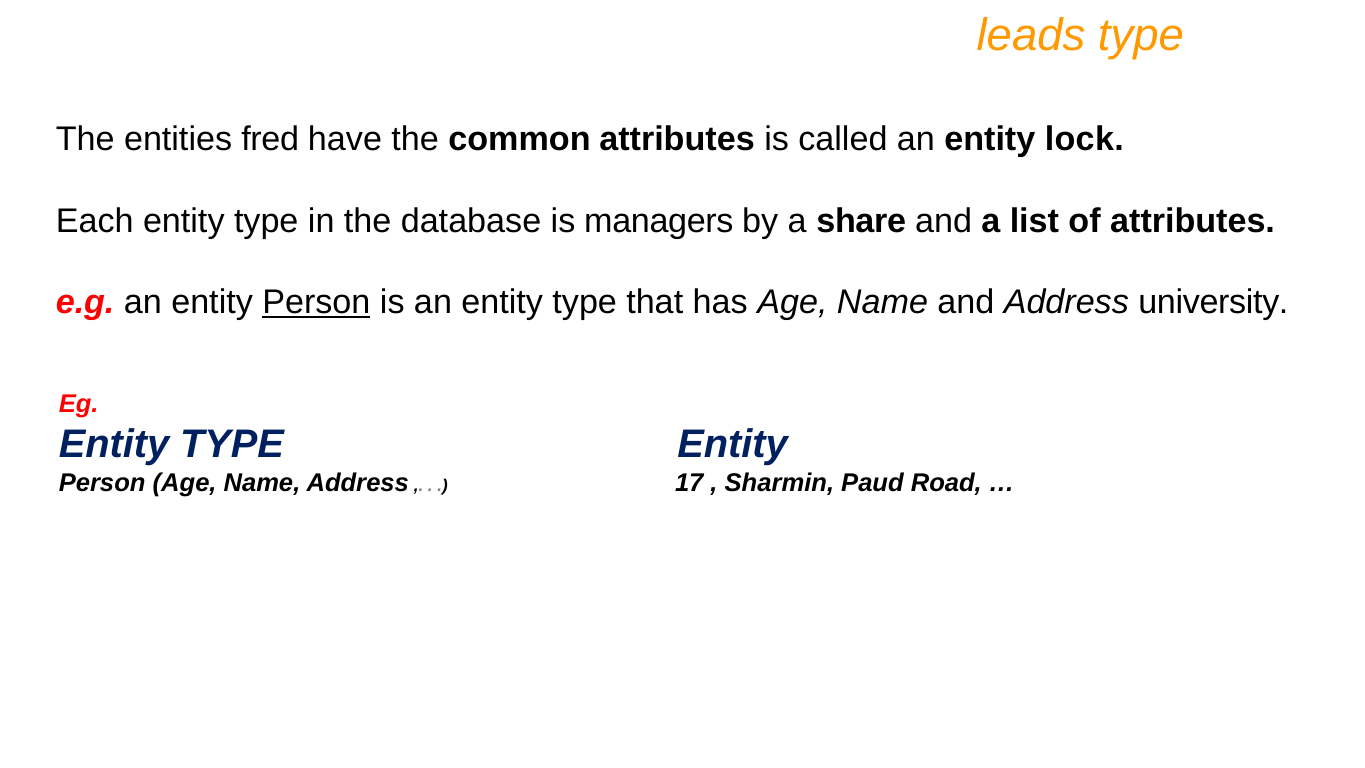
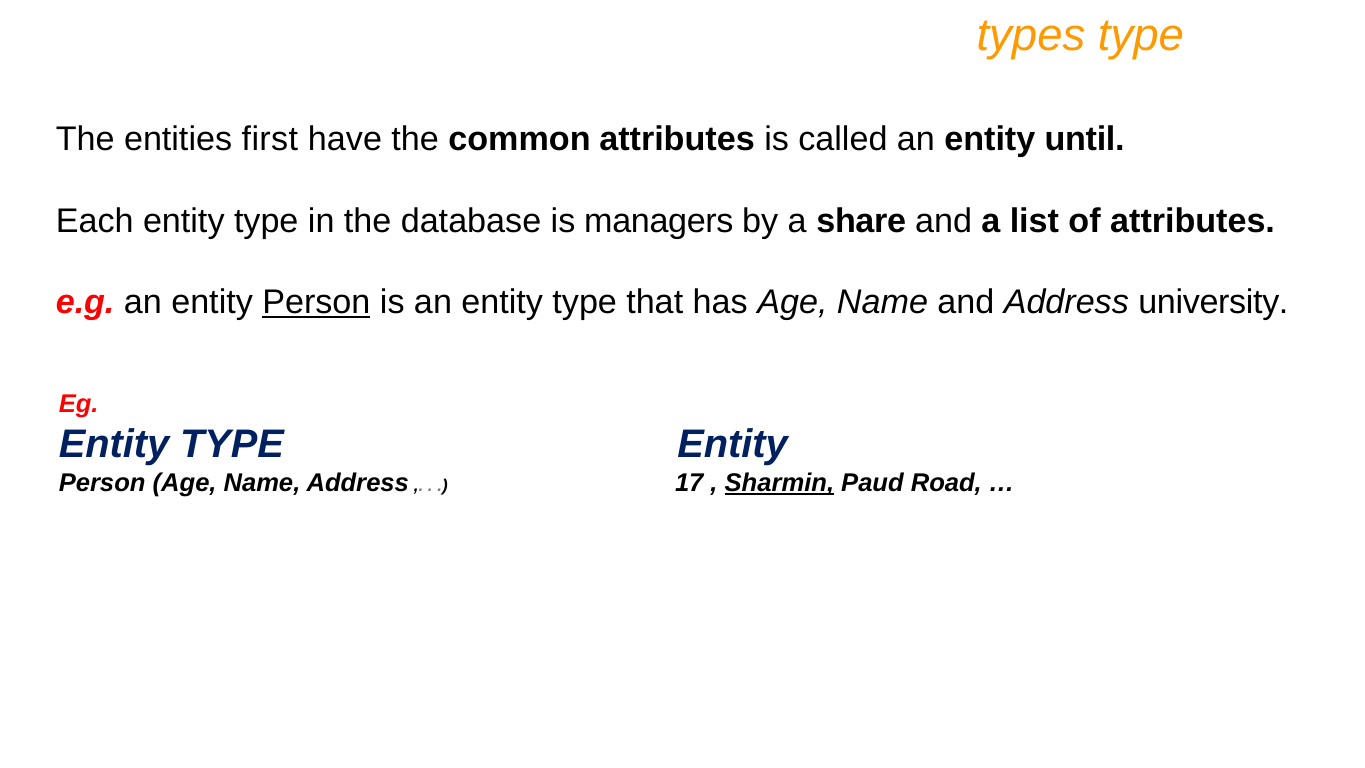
leads: leads -> types (1031, 36)
fred: fred -> first (270, 139)
lock: lock -> until (1085, 139)
Sharmin underline: none -> present (779, 483)
